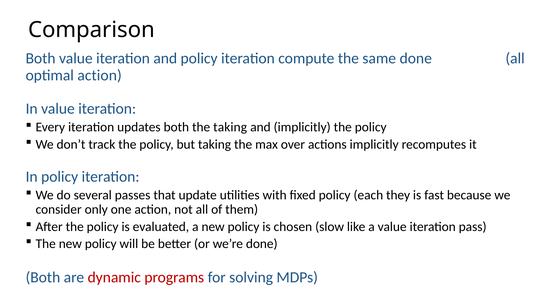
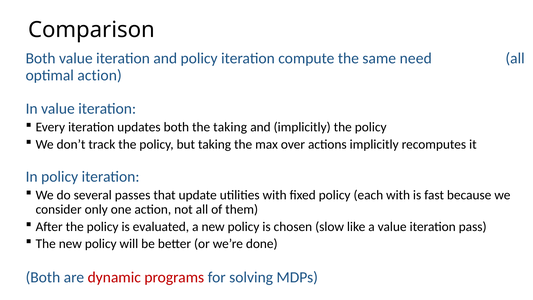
same done: done -> need (416, 58)
each they: they -> with (398, 195)
